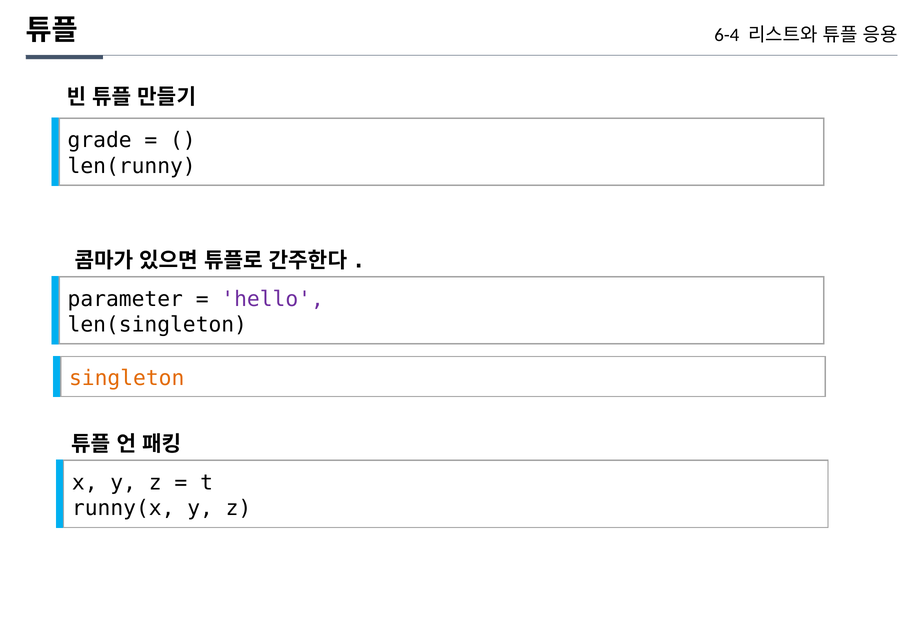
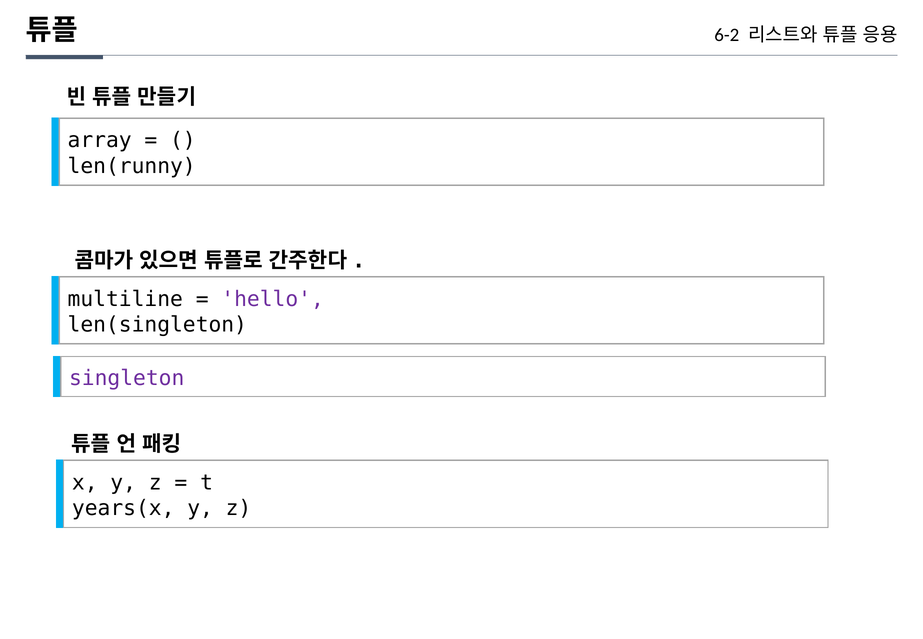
6-4: 6-4 -> 6-2 (727, 35)
grade: grade -> array (100, 140)
parameter: parameter -> multiline (125, 299)
singleton colour: orange -> purple (127, 378)
runny(x: runny(x -> years(x (123, 508)
